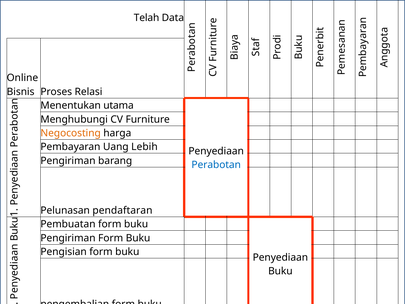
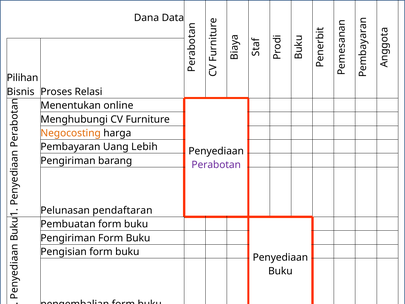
Telah: Telah -> Dana (147, 18)
Online: Online -> Pilihan (22, 78)
utama: utama -> online (118, 105)
Perabotan colour: blue -> purple (216, 165)
